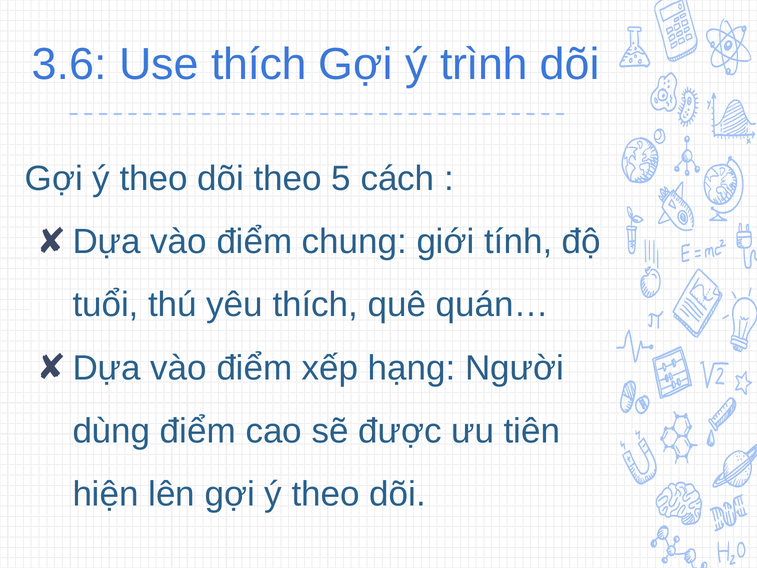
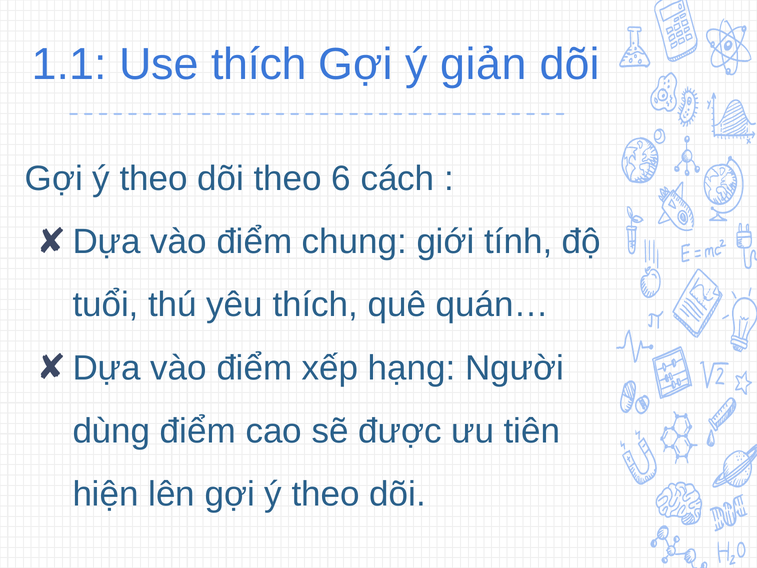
3.6: 3.6 -> 1.1 (69, 64)
trình: trình -> giản (484, 64)
5: 5 -> 6 (341, 179)
